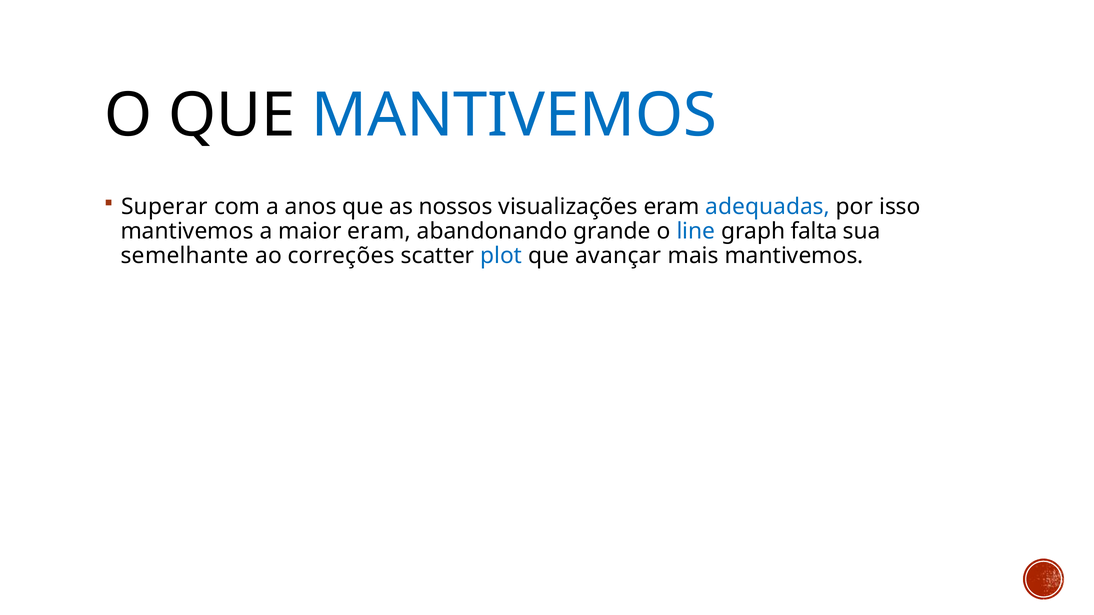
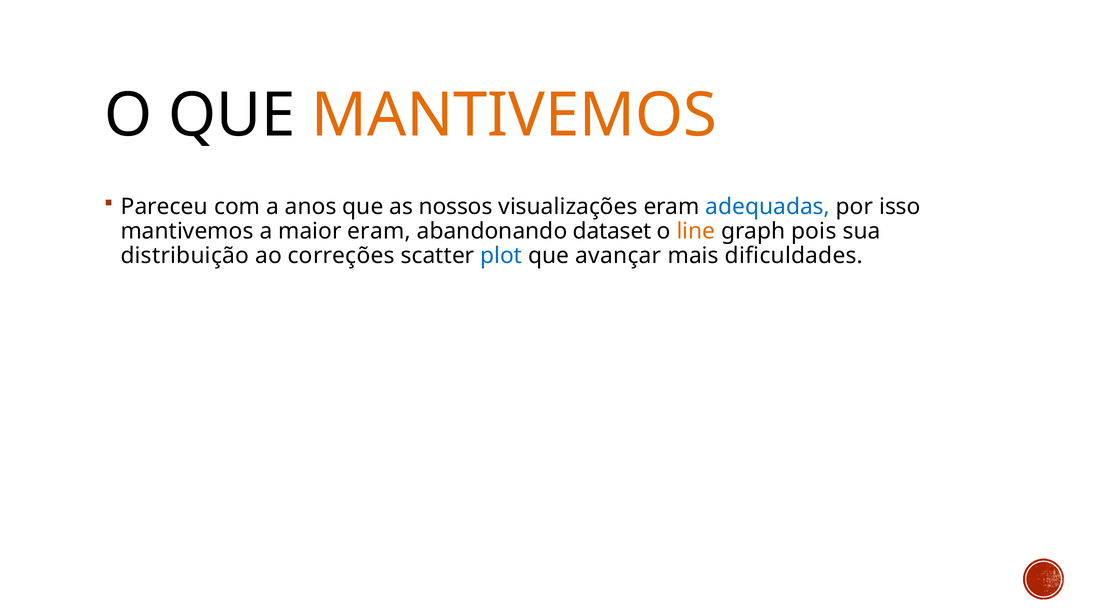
MANTIVEMOS colour: blue -> orange (514, 115)
Superar: Superar -> Pareceu (164, 207)
grande: grande -> dataset (612, 231)
line colour: blue -> orange (696, 231)
falta: falta -> pois (814, 231)
semelhante: semelhante -> distribuição (185, 256)
mais mantivemos: mantivemos -> dificuldades (794, 256)
